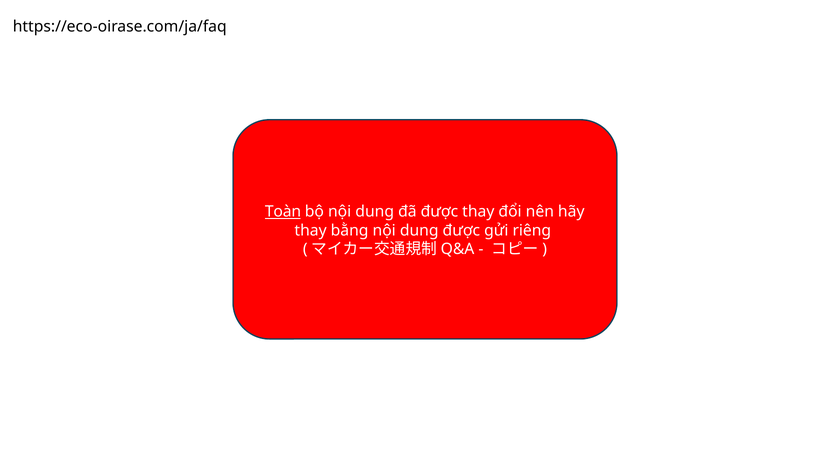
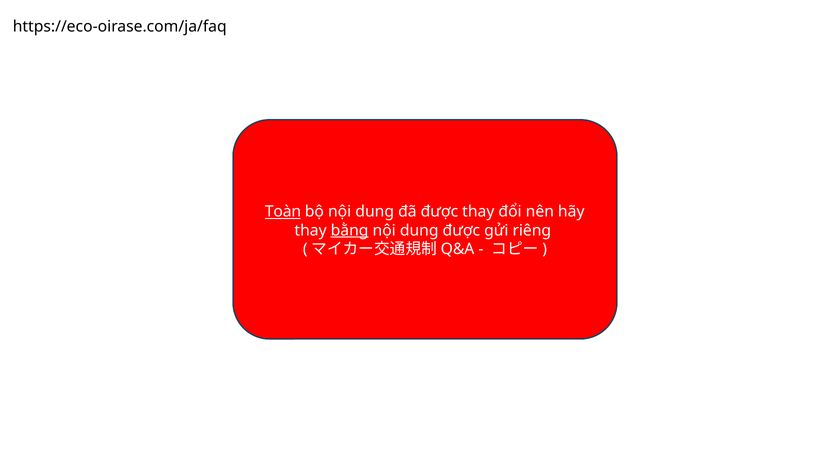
bằng underline: none -> present (350, 230)
